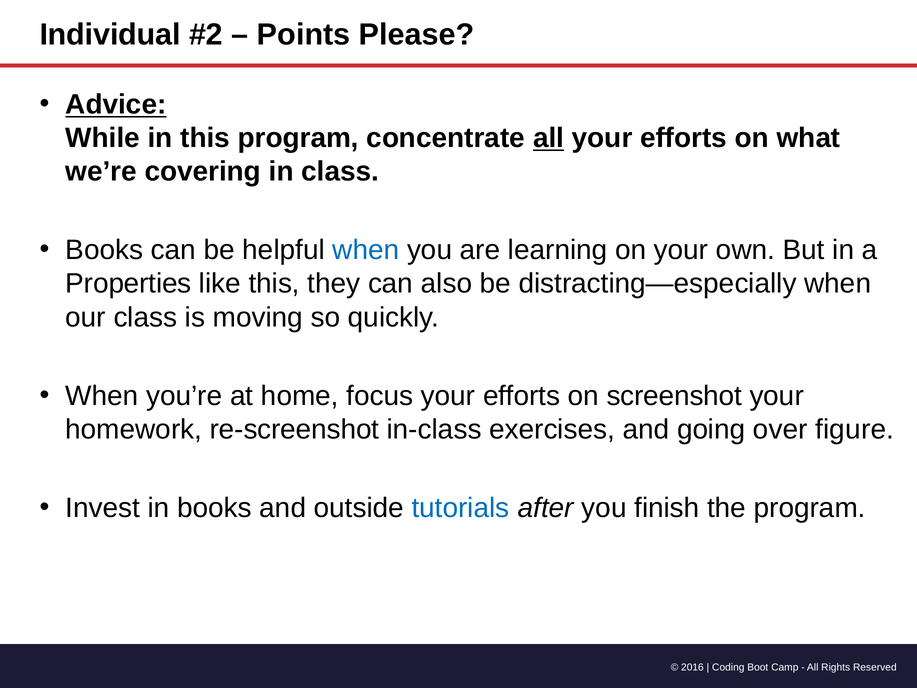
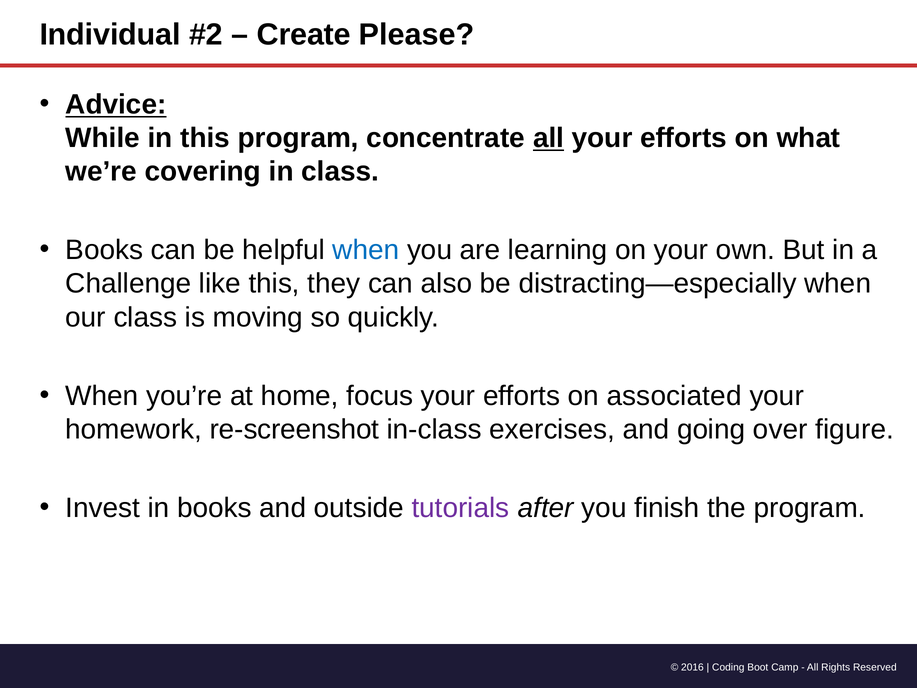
Points: Points -> Create (304, 35)
Properties: Properties -> Challenge (128, 284)
screenshot: screenshot -> associated (674, 396)
tutorials colour: blue -> purple (460, 508)
